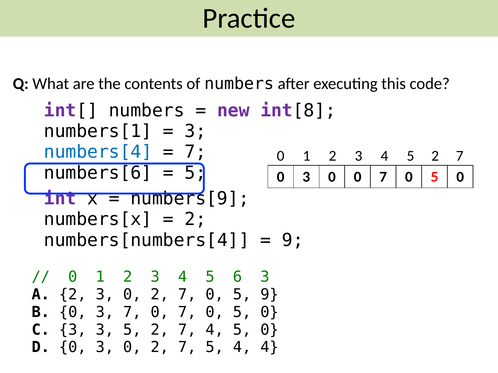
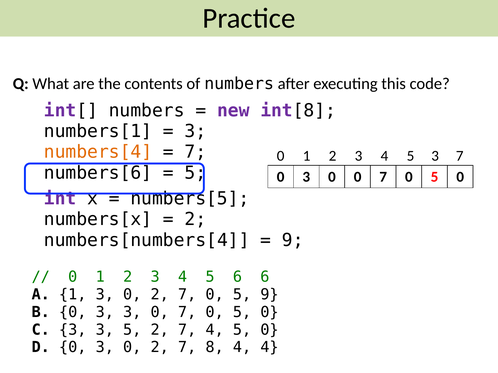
numbers[4 colour: blue -> orange (98, 152)
4 5 2: 2 -> 3 (435, 156)
numbers[9: numbers[9 -> numbers[5 (190, 199)
6 3: 3 -> 6 (265, 277)
A 2: 2 -> 1 (73, 295)
0 3 7: 7 -> 3 (132, 312)
7 5: 5 -> 8 (215, 348)
